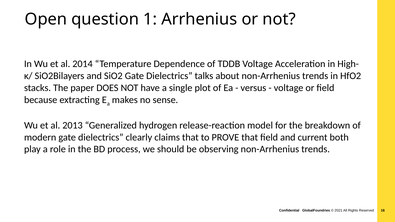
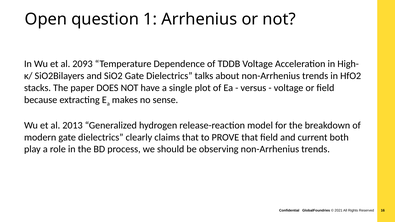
2014: 2014 -> 2093 (83, 64)
